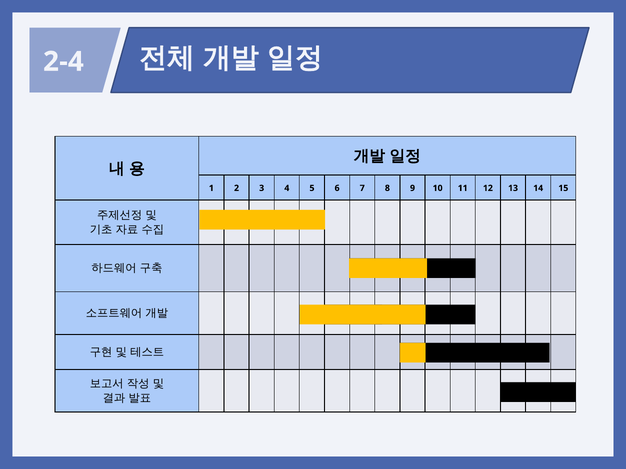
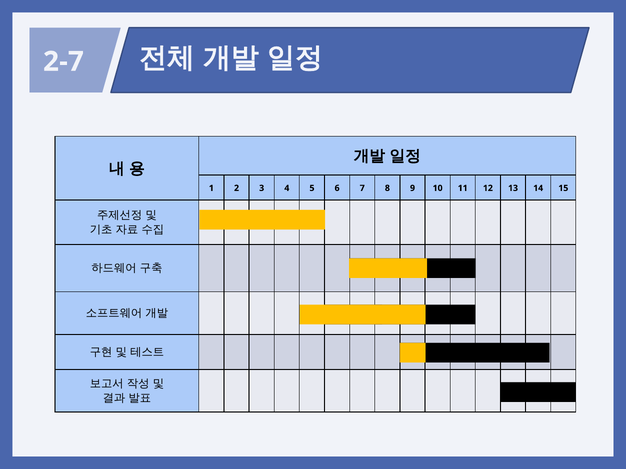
2-4: 2-4 -> 2-7 (63, 62)
